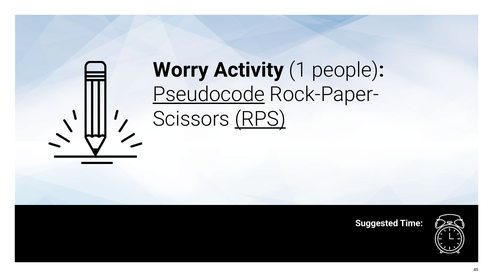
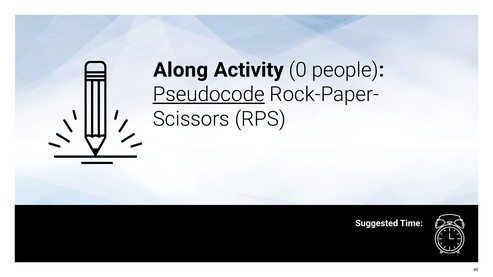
Worry: Worry -> Along (181, 70)
1: 1 -> 0 (298, 70)
RPS underline: present -> none (260, 119)
